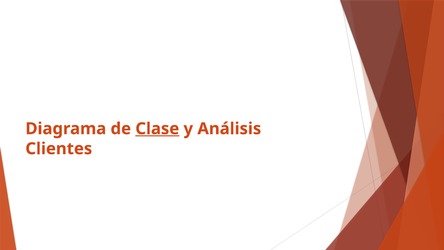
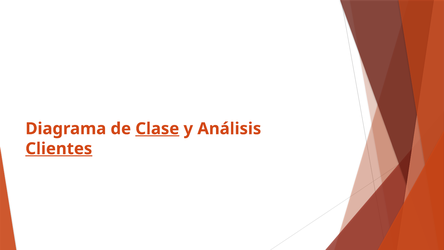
Clientes underline: none -> present (59, 149)
